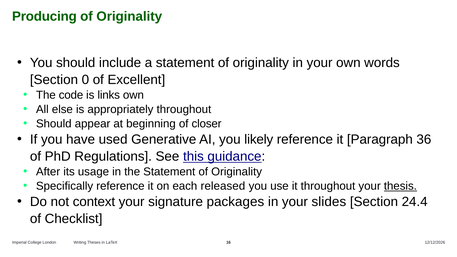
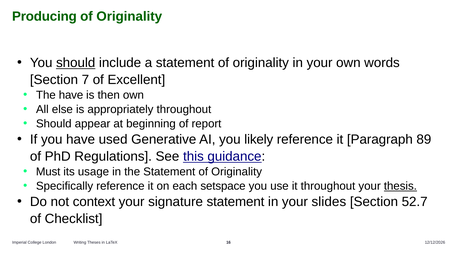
should underline: none -> present (76, 63)
0: 0 -> 7 (85, 80)
The code: code -> have (71, 95)
links: links -> then (109, 95)
closer: closer -> report (206, 124)
36: 36 -> 89 (424, 140)
After: After -> Must (48, 172)
released: released -> setspace (223, 186)
signature packages: packages -> statement (235, 202)
24.4: 24.4 -> 52.7 (415, 202)
